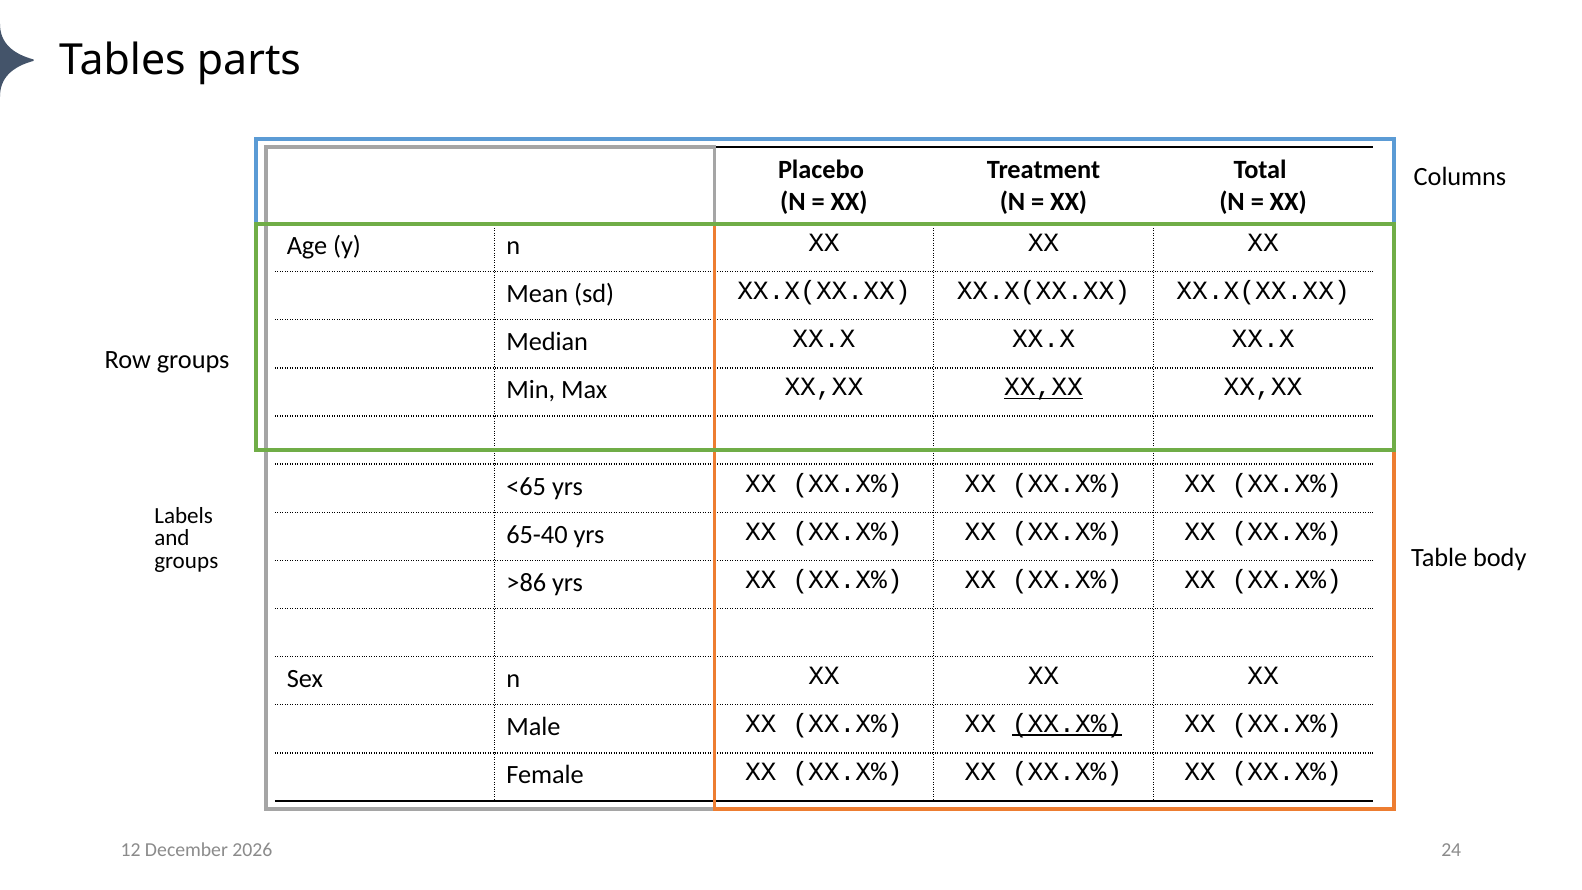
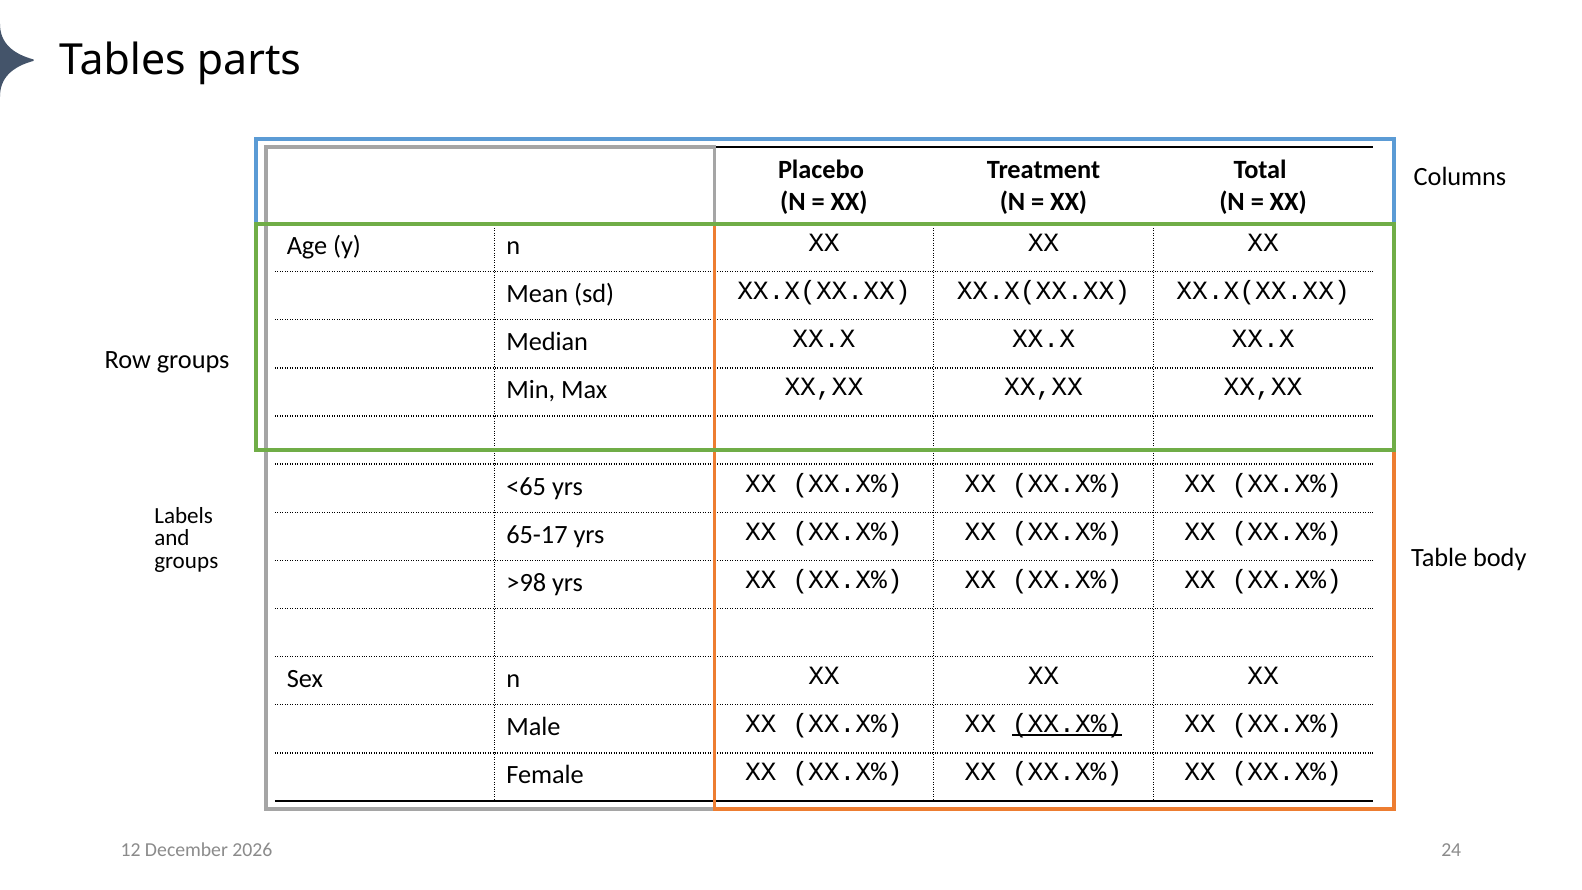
XX,XX underline: present -> none (1044, 387)
65-40: 65-40 -> 65-17 (537, 535)
>86: >86 -> >98 (526, 583)
